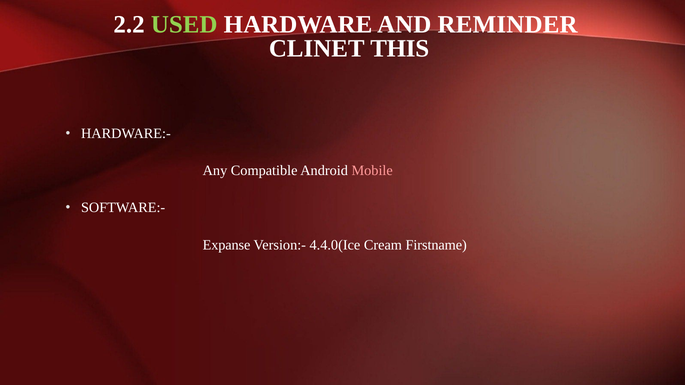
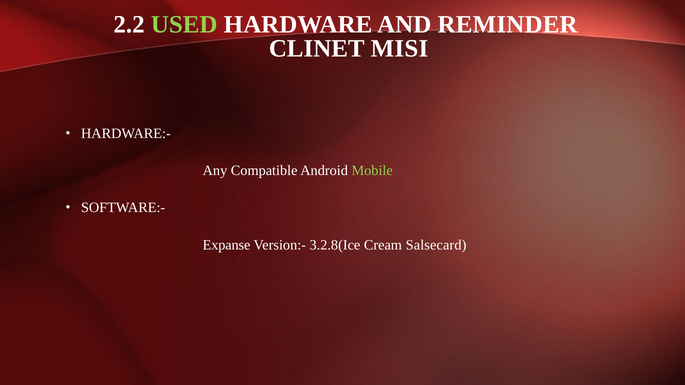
THIS: THIS -> MISI (400, 48)
Mobile colour: pink -> light green (372, 171)
4.4.0(Ice: 4.4.0(Ice -> 3.2.8(Ice (335, 245)
Firstname: Firstname -> Salsecard (436, 245)
